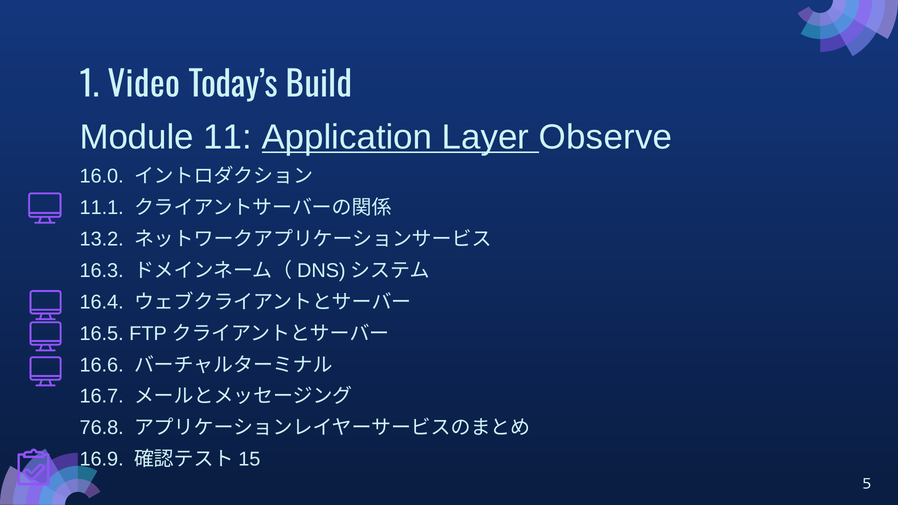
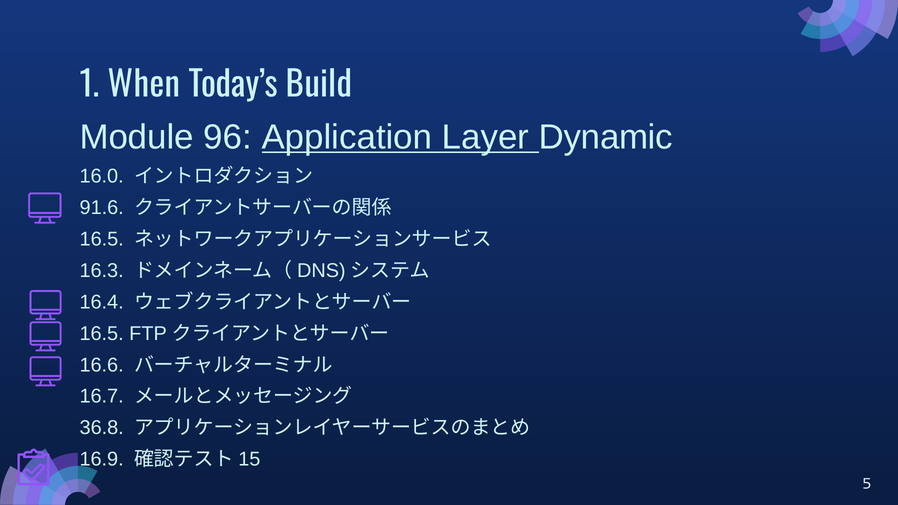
Video: Video -> When (144, 85)
11: 11 -> 96 (228, 137)
Observe: Observe -> Dynamic (606, 137)
11.1: 11.1 -> 91.6 (102, 208)
13.2: 13.2 -> 16.5 (102, 239)
76.8: 76.8 -> 36.8 (102, 428)
